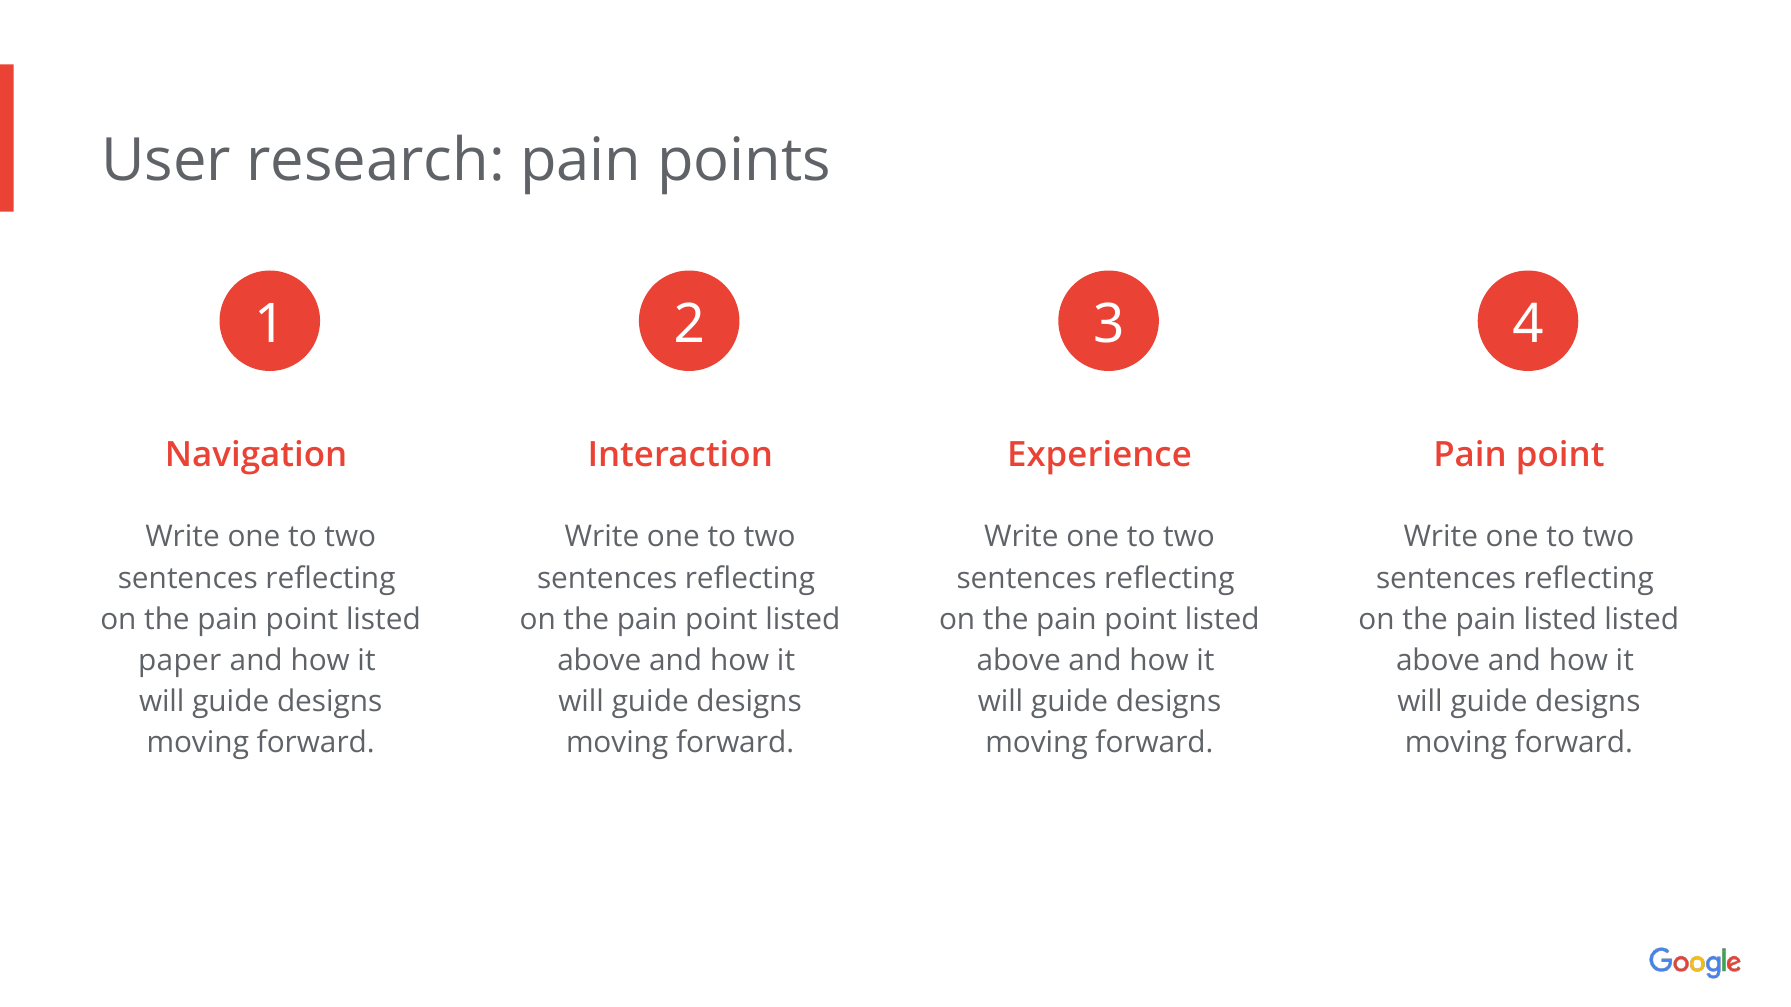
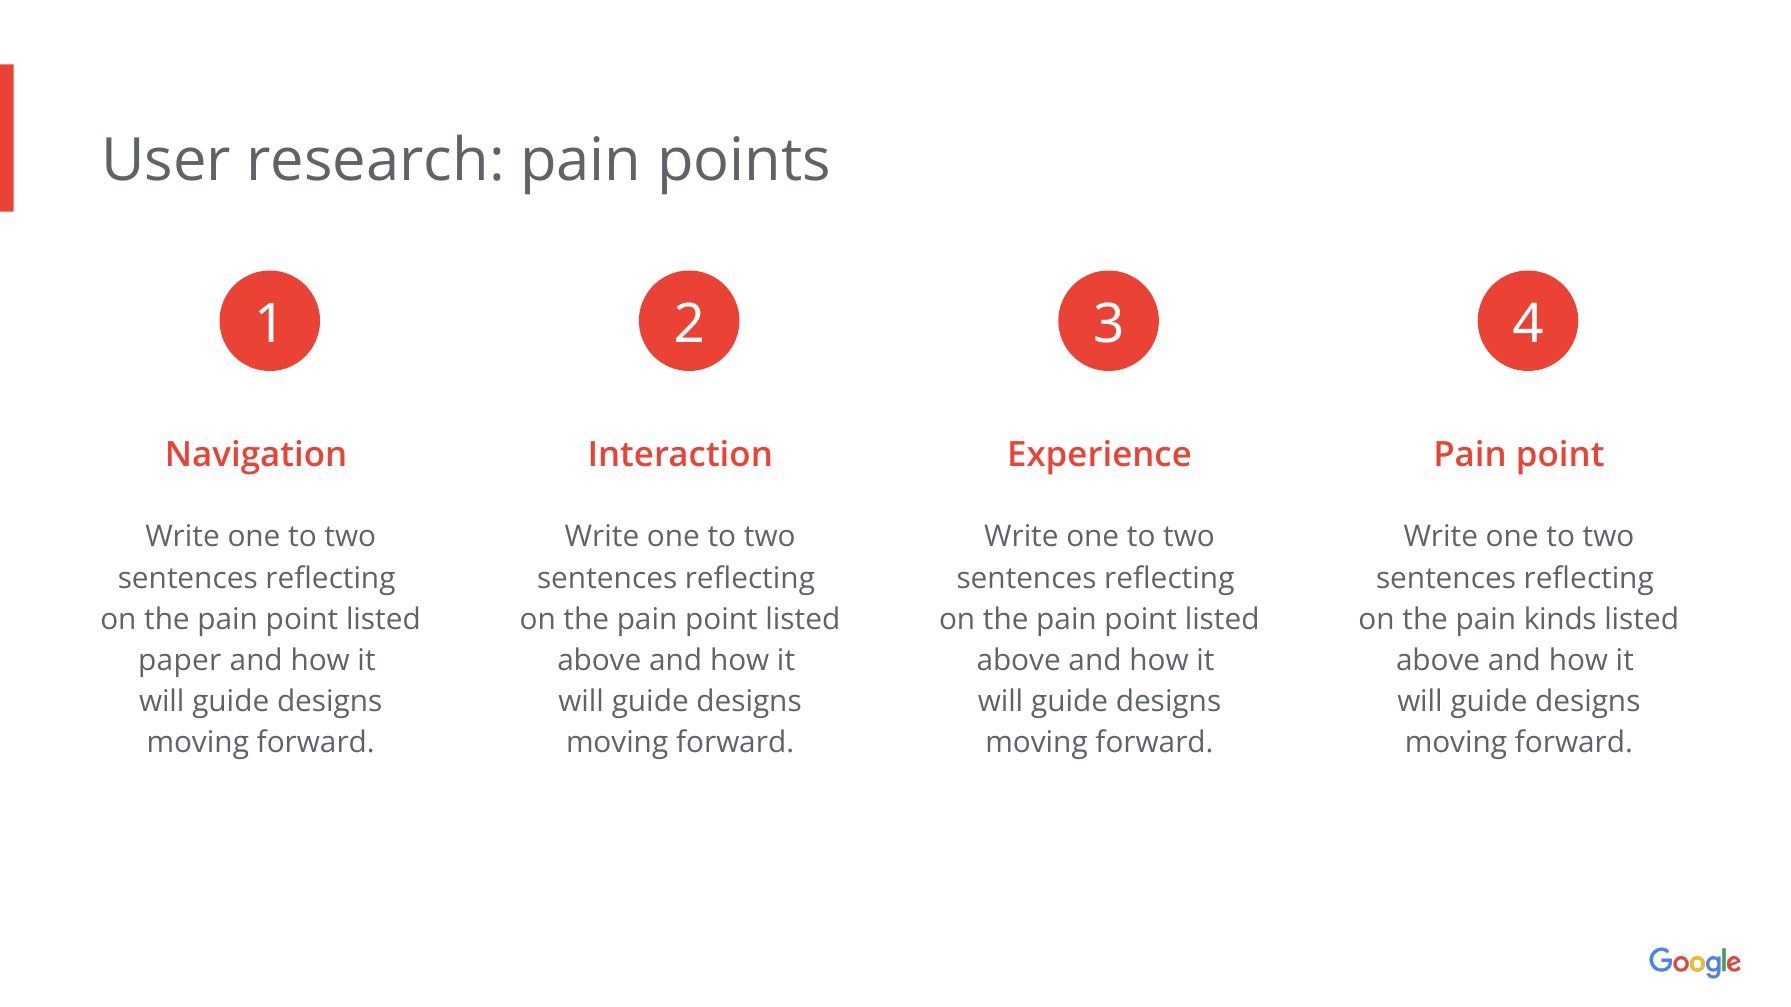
pain listed: listed -> kinds (1560, 620)
